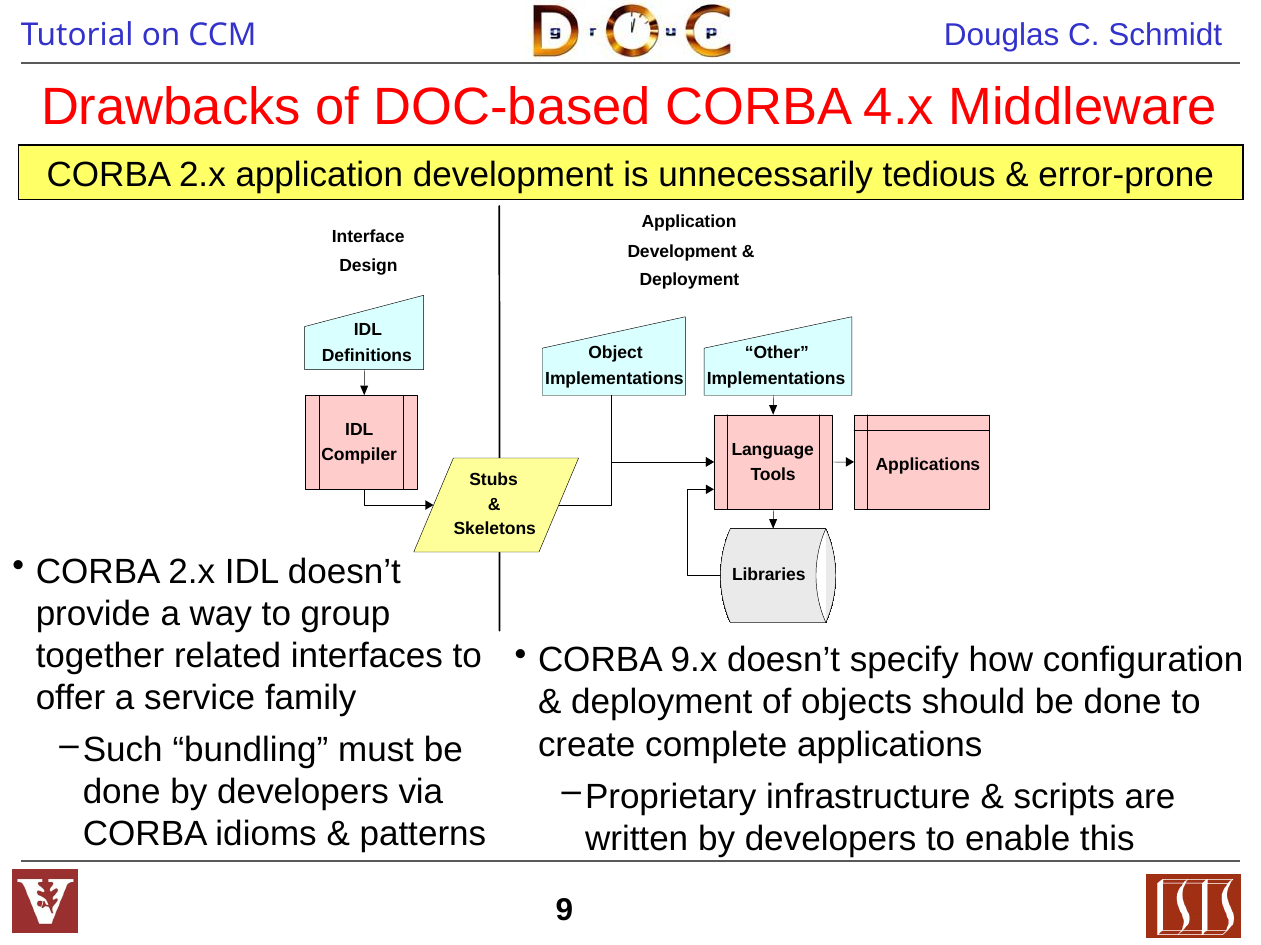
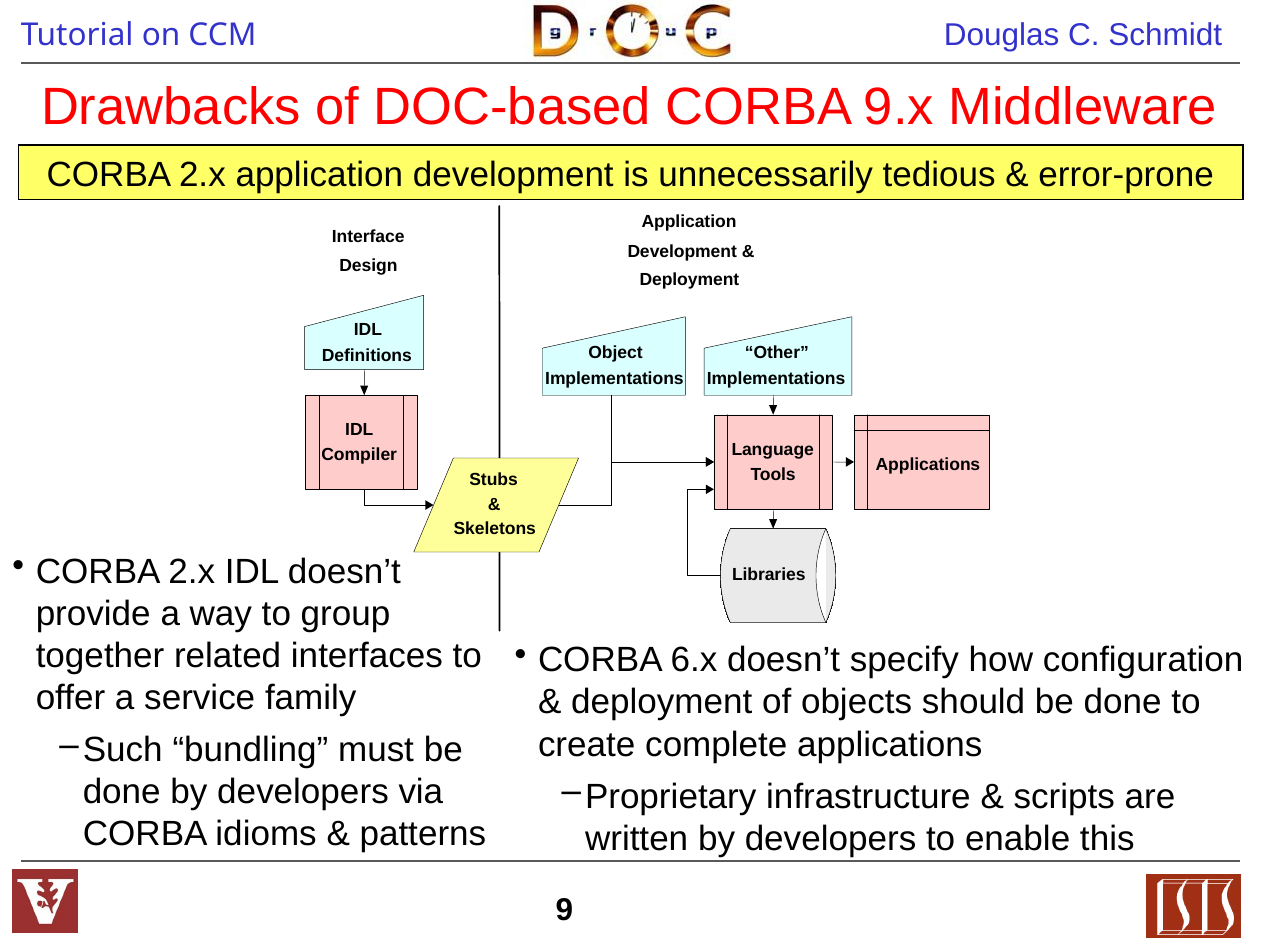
4.x: 4.x -> 9.x (899, 107)
9.x: 9.x -> 6.x (694, 661)
